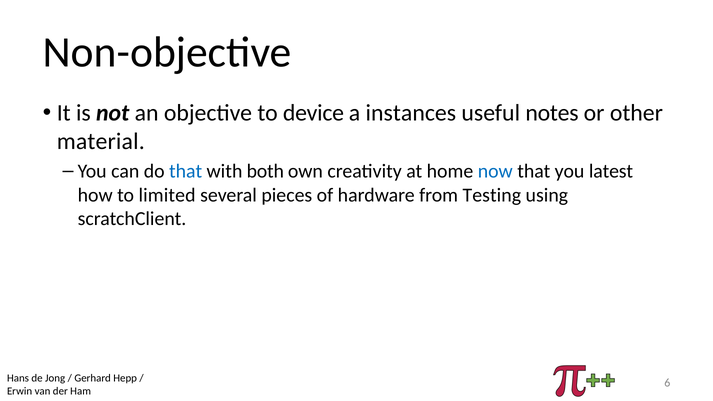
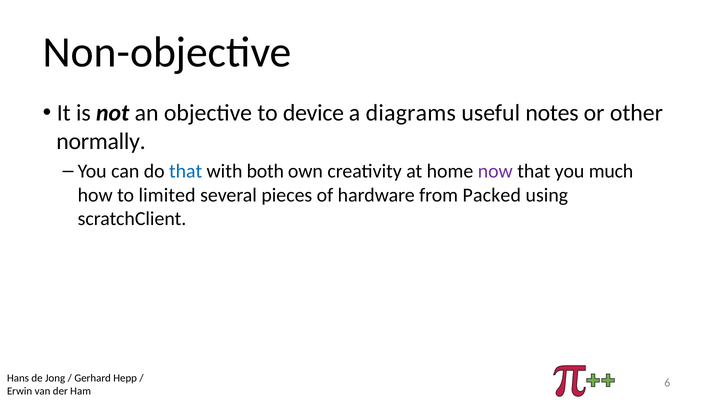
instances: instances -> diagrams (411, 113)
material: material -> normally (101, 142)
now colour: blue -> purple (495, 171)
latest: latest -> much (611, 171)
Testing: Testing -> Packed (492, 195)
